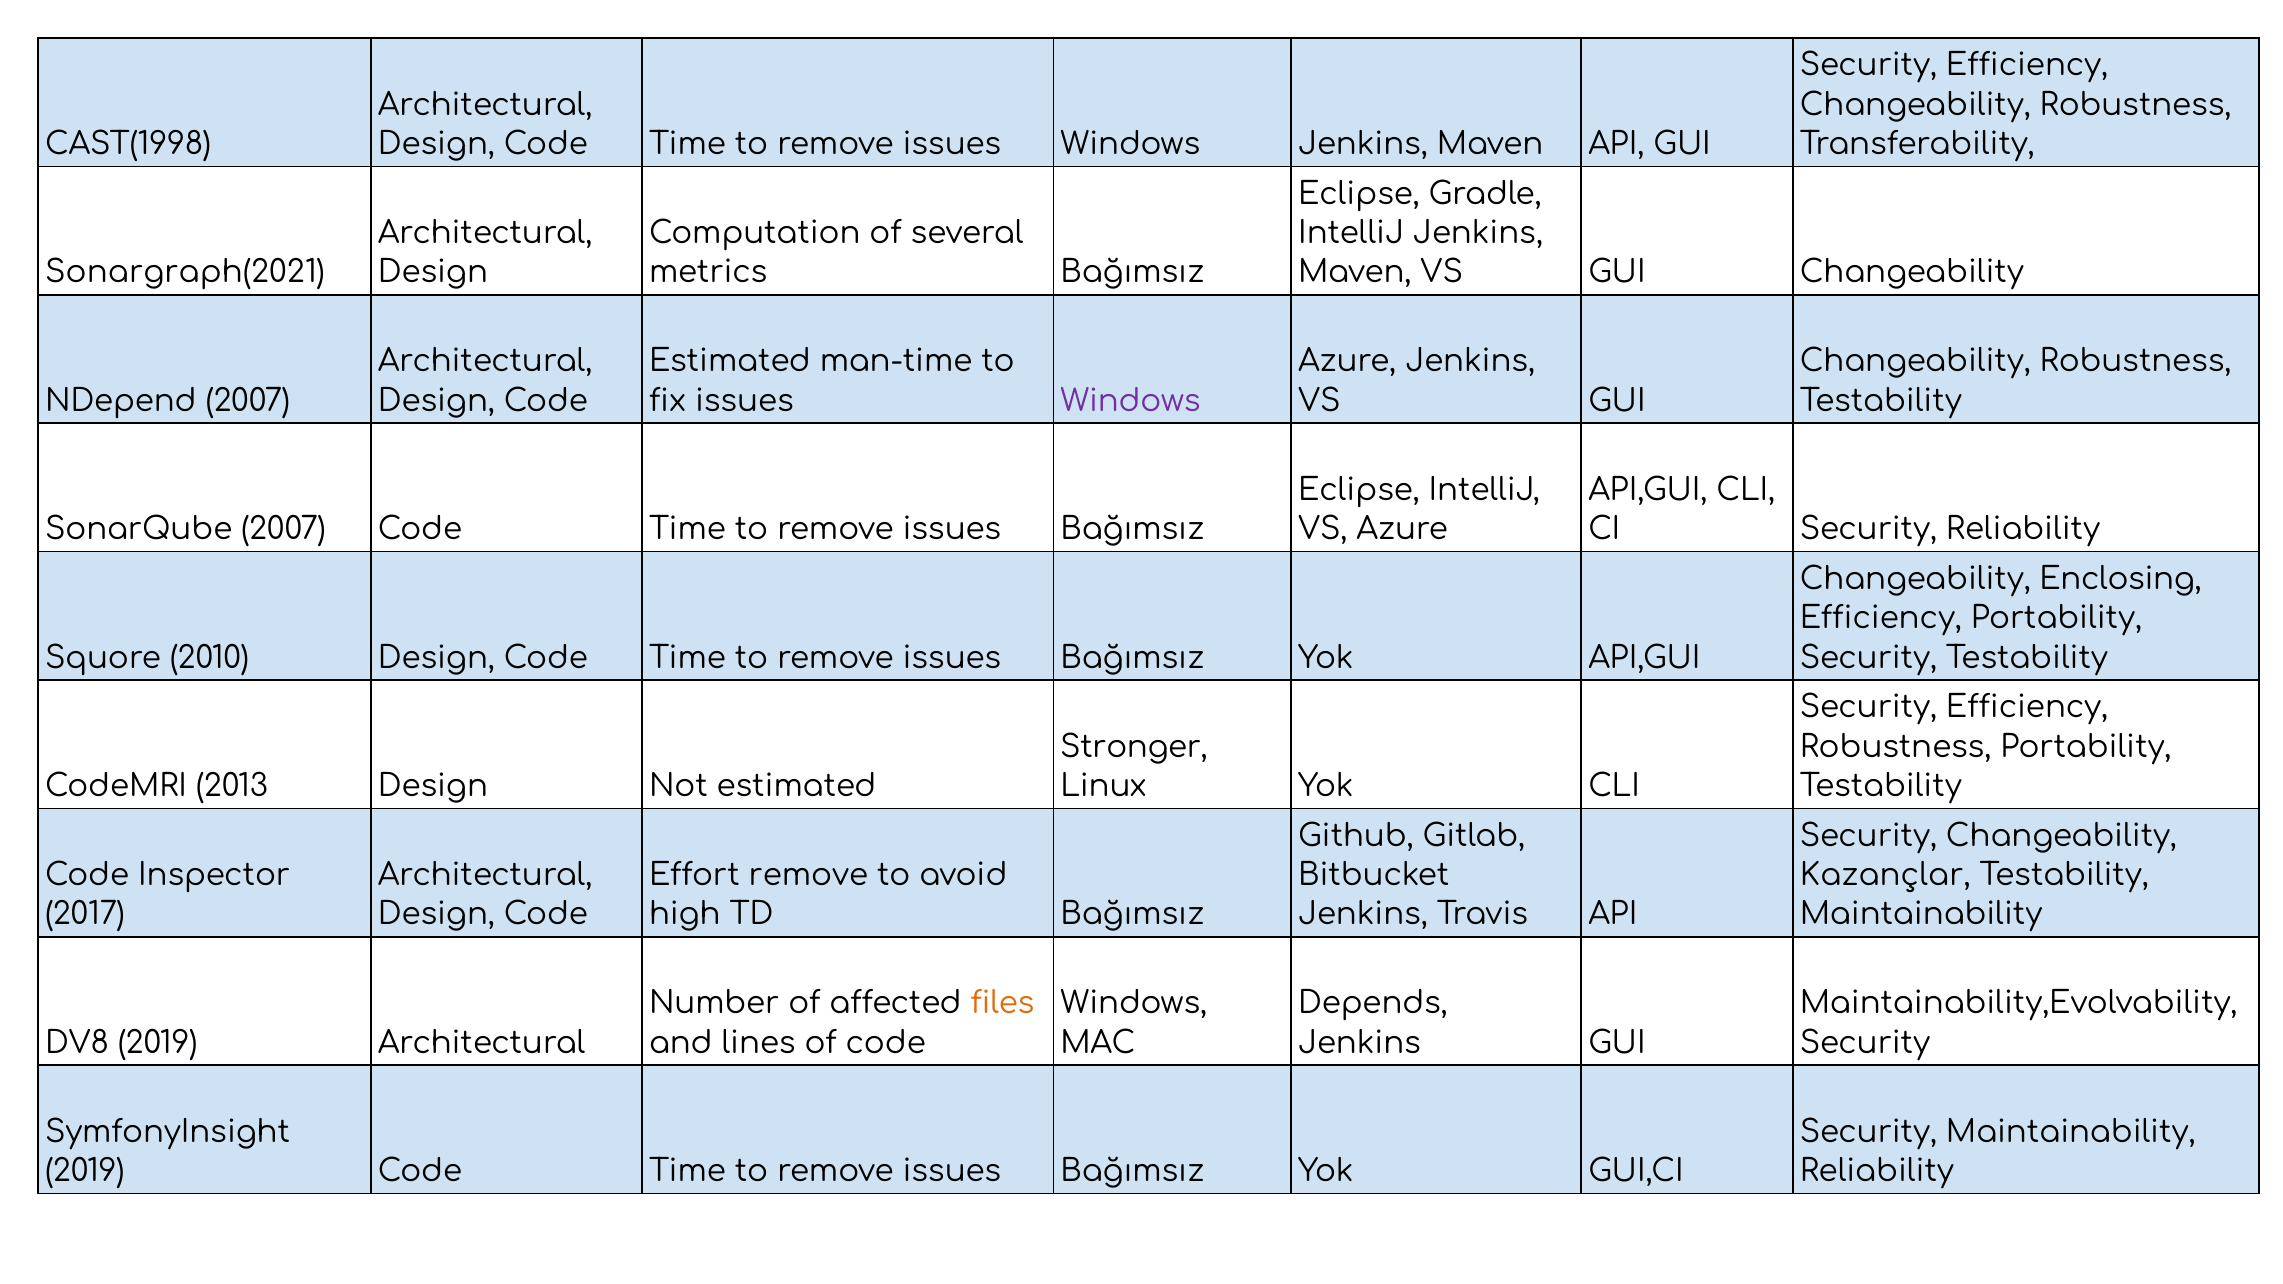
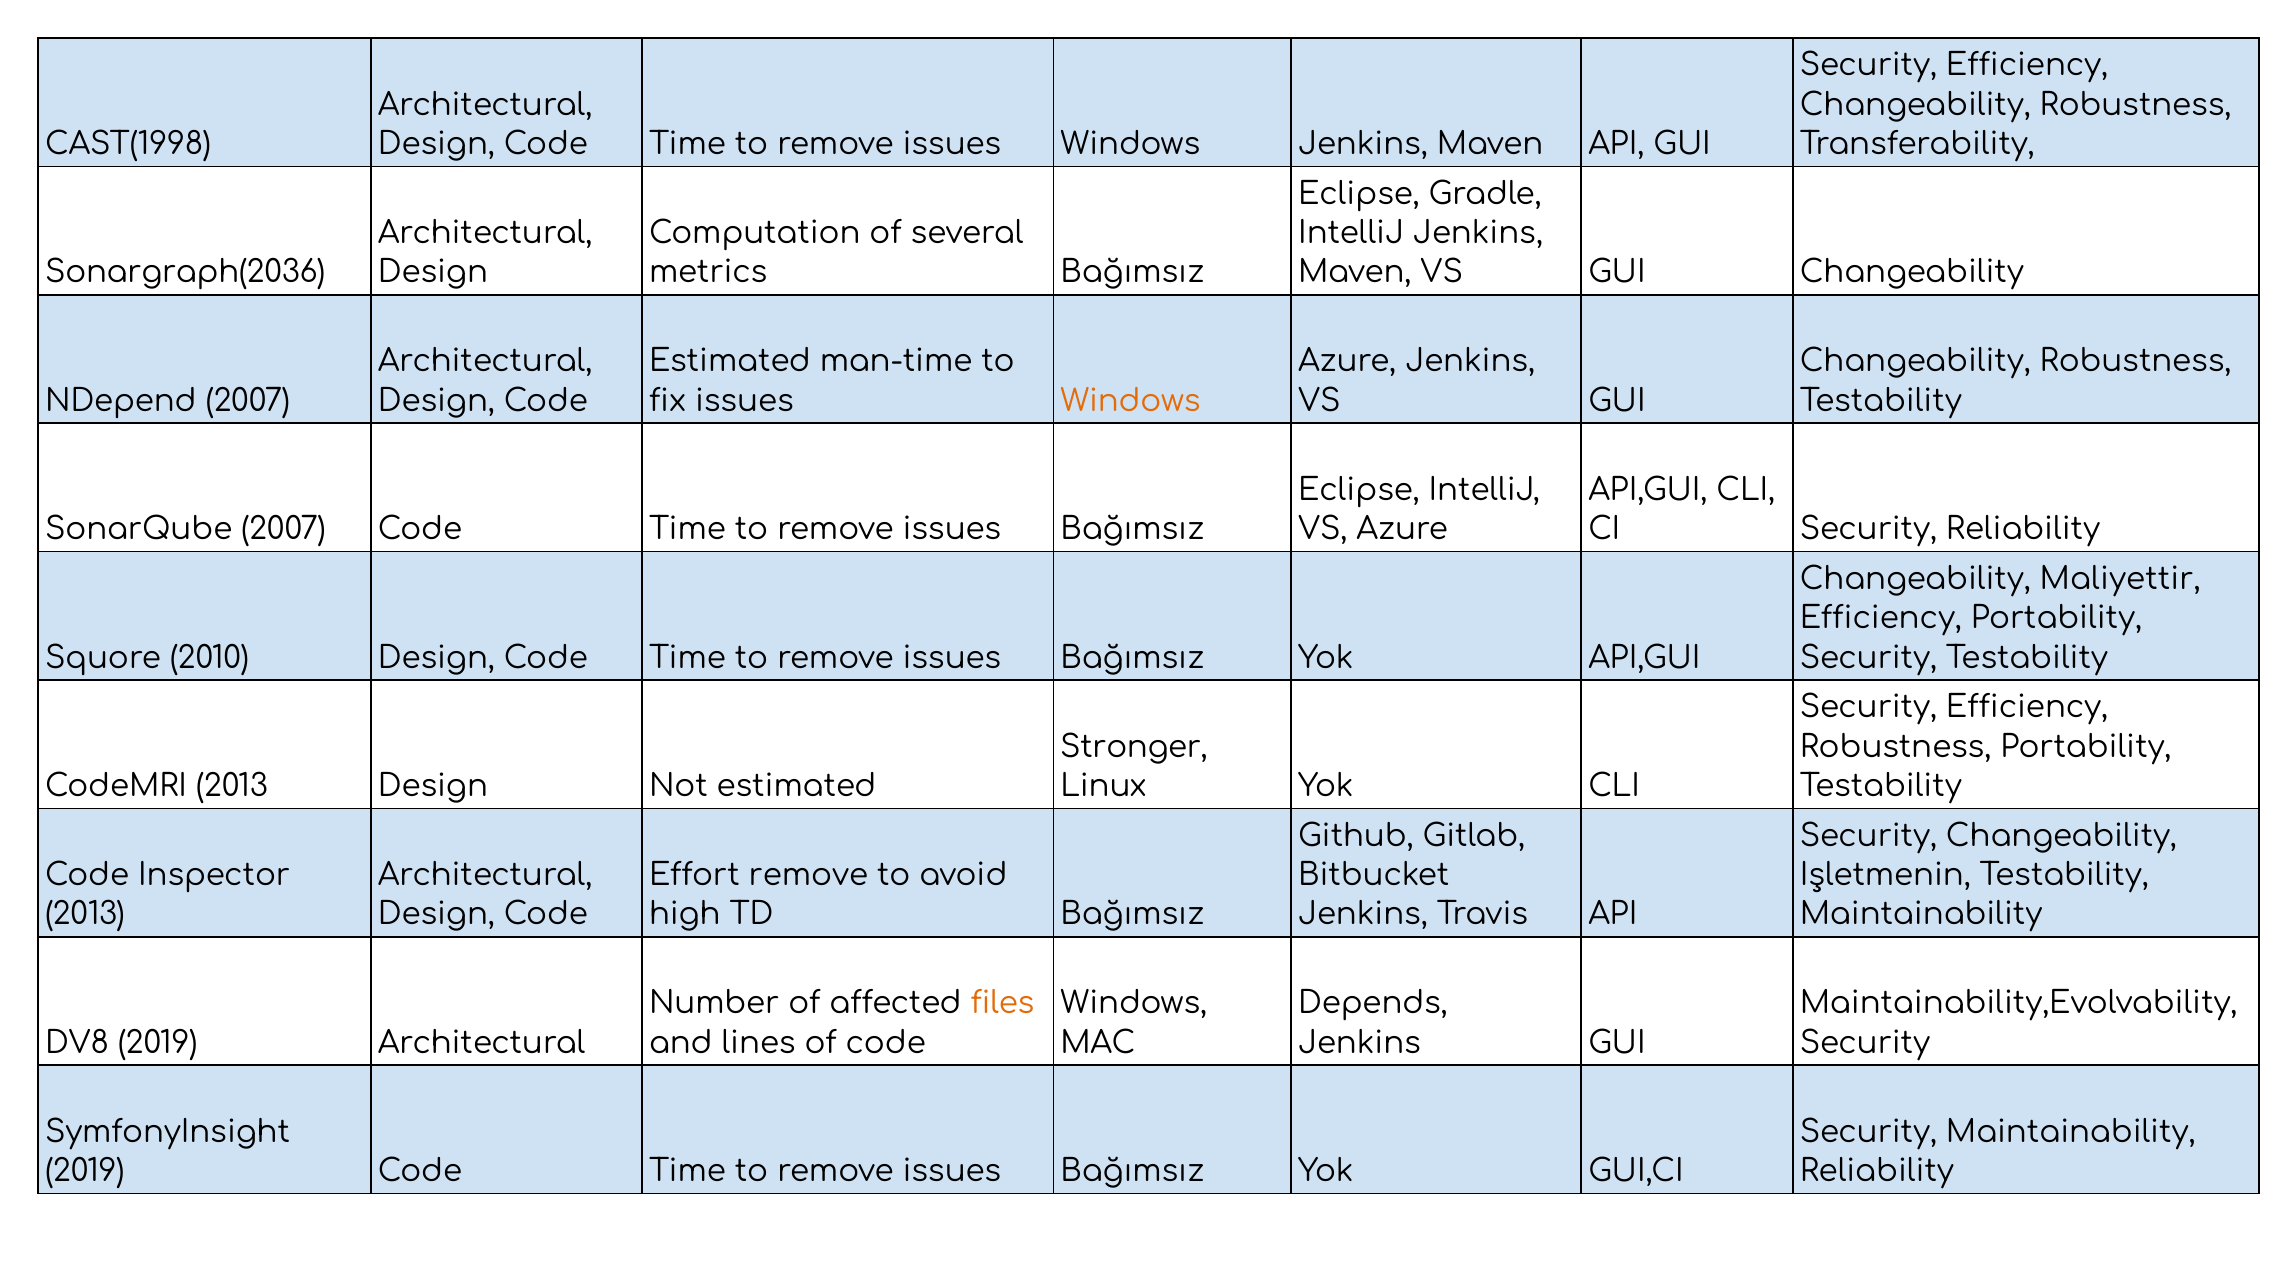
Sonargraph(2021: Sonargraph(2021 -> Sonargraph(2036 (185, 273)
Windows colour: purple -> orange (1130, 401)
Enclosing: Enclosing -> Maliyettir (2120, 579)
Kazançlar: Kazançlar -> Işletmenin (1885, 875)
2017: 2017 -> 2013 (85, 915)
